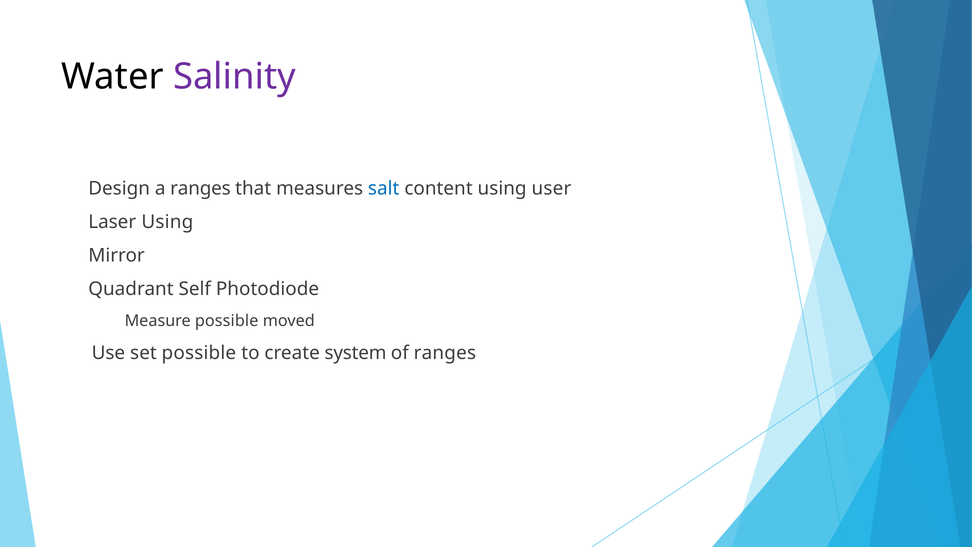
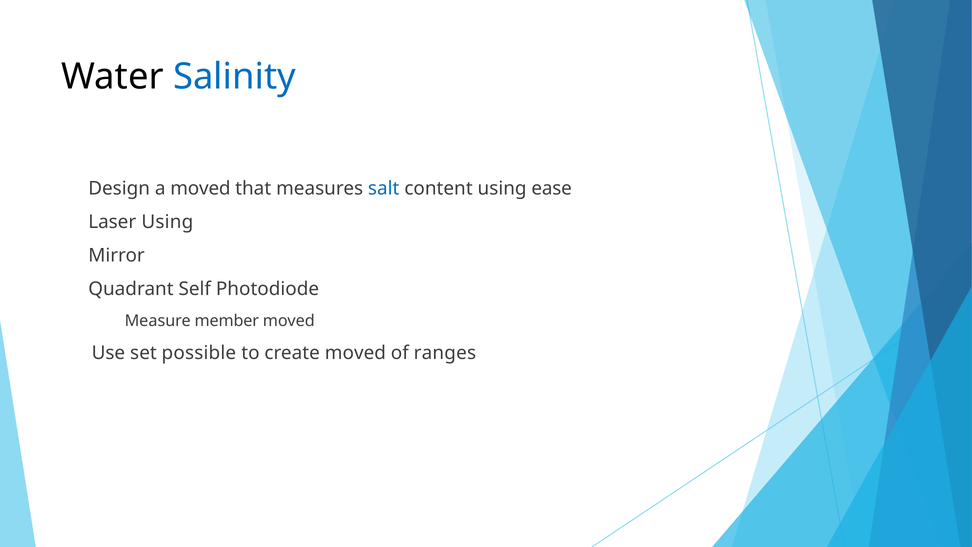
Salinity colour: purple -> blue (235, 77)
a ranges: ranges -> moved (200, 189)
user: user -> ease (552, 189)
possible: possible -> member (227, 321)
create system: system -> moved (355, 353)
